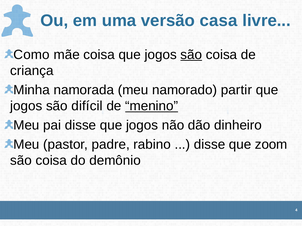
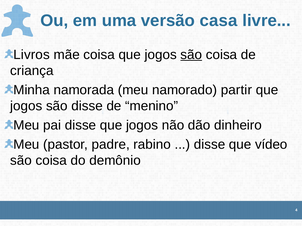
Como: Como -> Livros (32, 55)
são difícil: difícil -> disse (87, 106)
menino underline: present -> none (152, 106)
zoom: zoom -> vídeo (271, 145)
